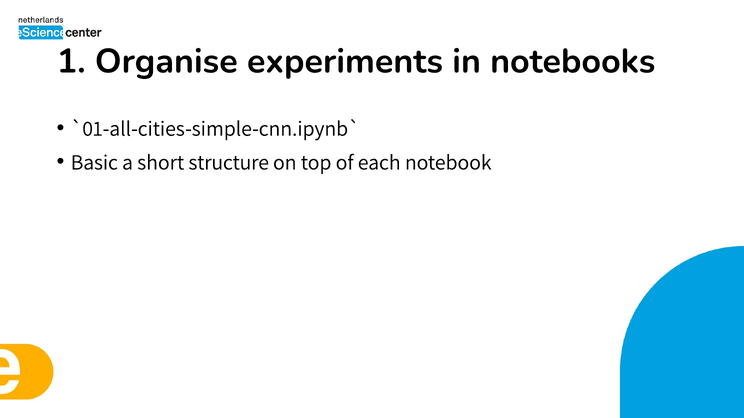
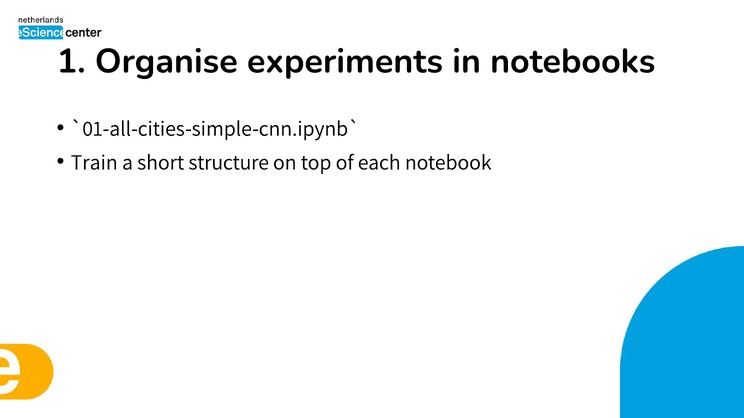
Basic: Basic -> Train (94, 163)
